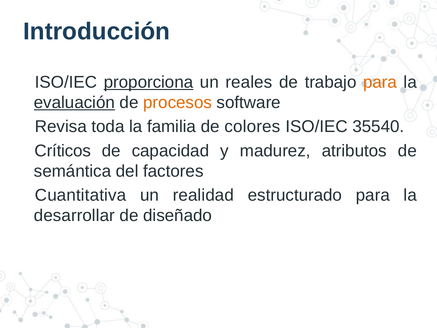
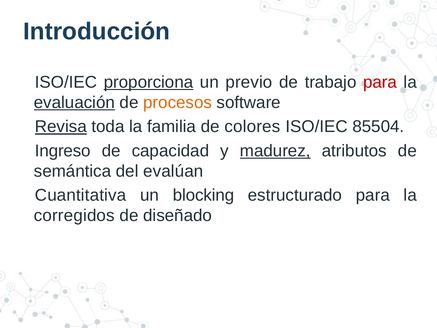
reales: reales -> previo (249, 82)
para colour: orange -> red (380, 82)
Revisa underline: none -> present (61, 127)
35540: 35540 -> 85504 (378, 127)
Críticos: Críticos -> Ingreso (63, 151)
madurez underline: none -> present (275, 151)
factores: factores -> evalúan (173, 171)
realidad: realidad -> blocking (203, 195)
desarrollar: desarrollar -> corregidos (74, 216)
